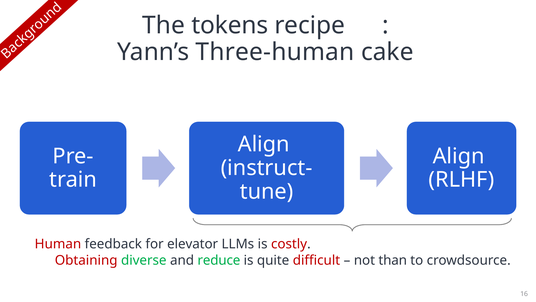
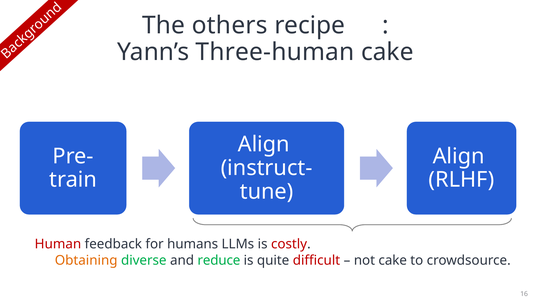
tokens: tokens -> others (230, 25)
elevator: elevator -> humans (193, 244)
Obtaining colour: red -> orange (86, 260)
not than: than -> cake (393, 260)
